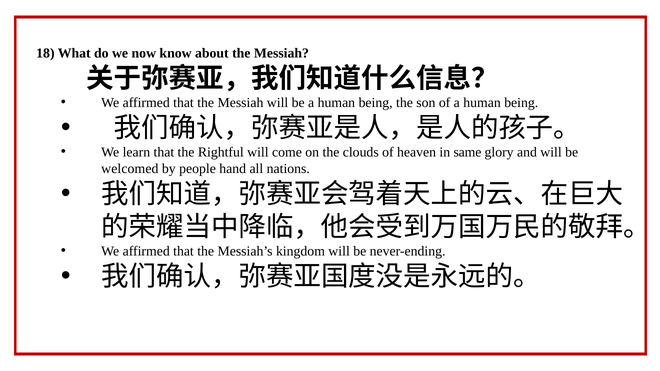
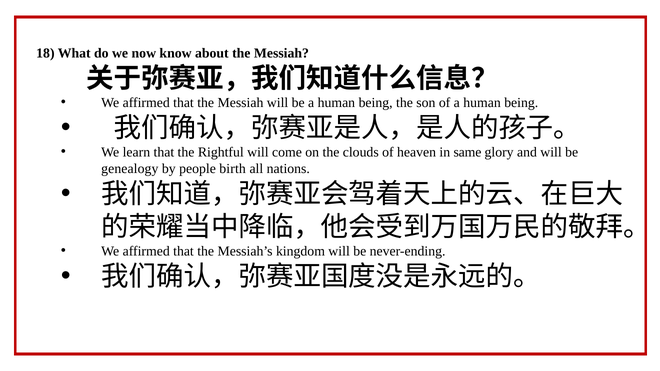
welcomed: welcomed -> genealogy (130, 169)
hand: hand -> birth (233, 169)
